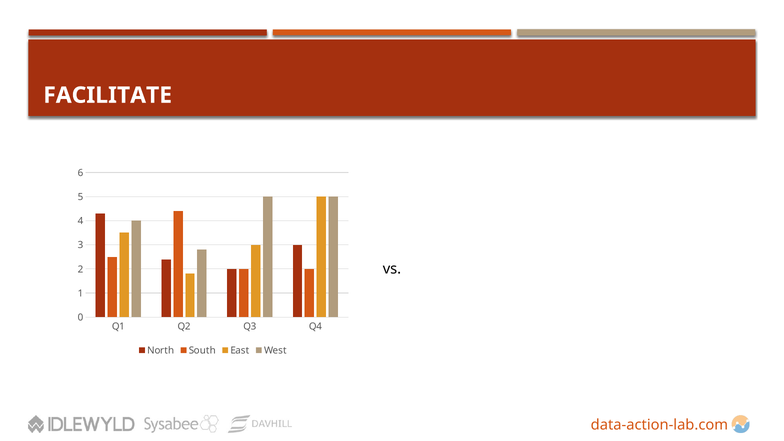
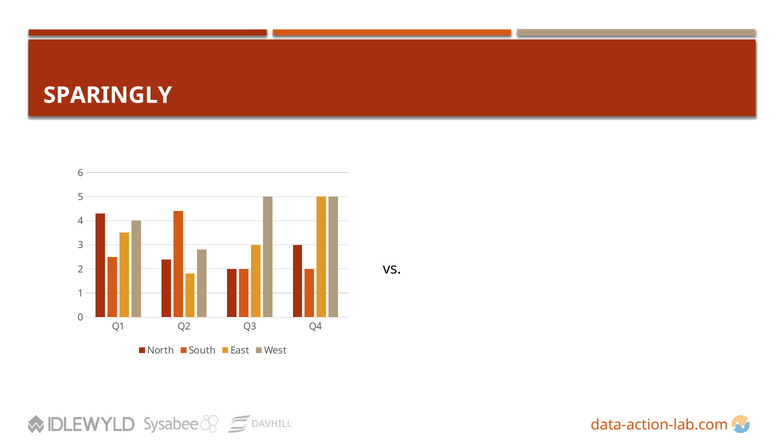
FACILITATE: FACILITATE -> SPARINGLY (108, 95)
